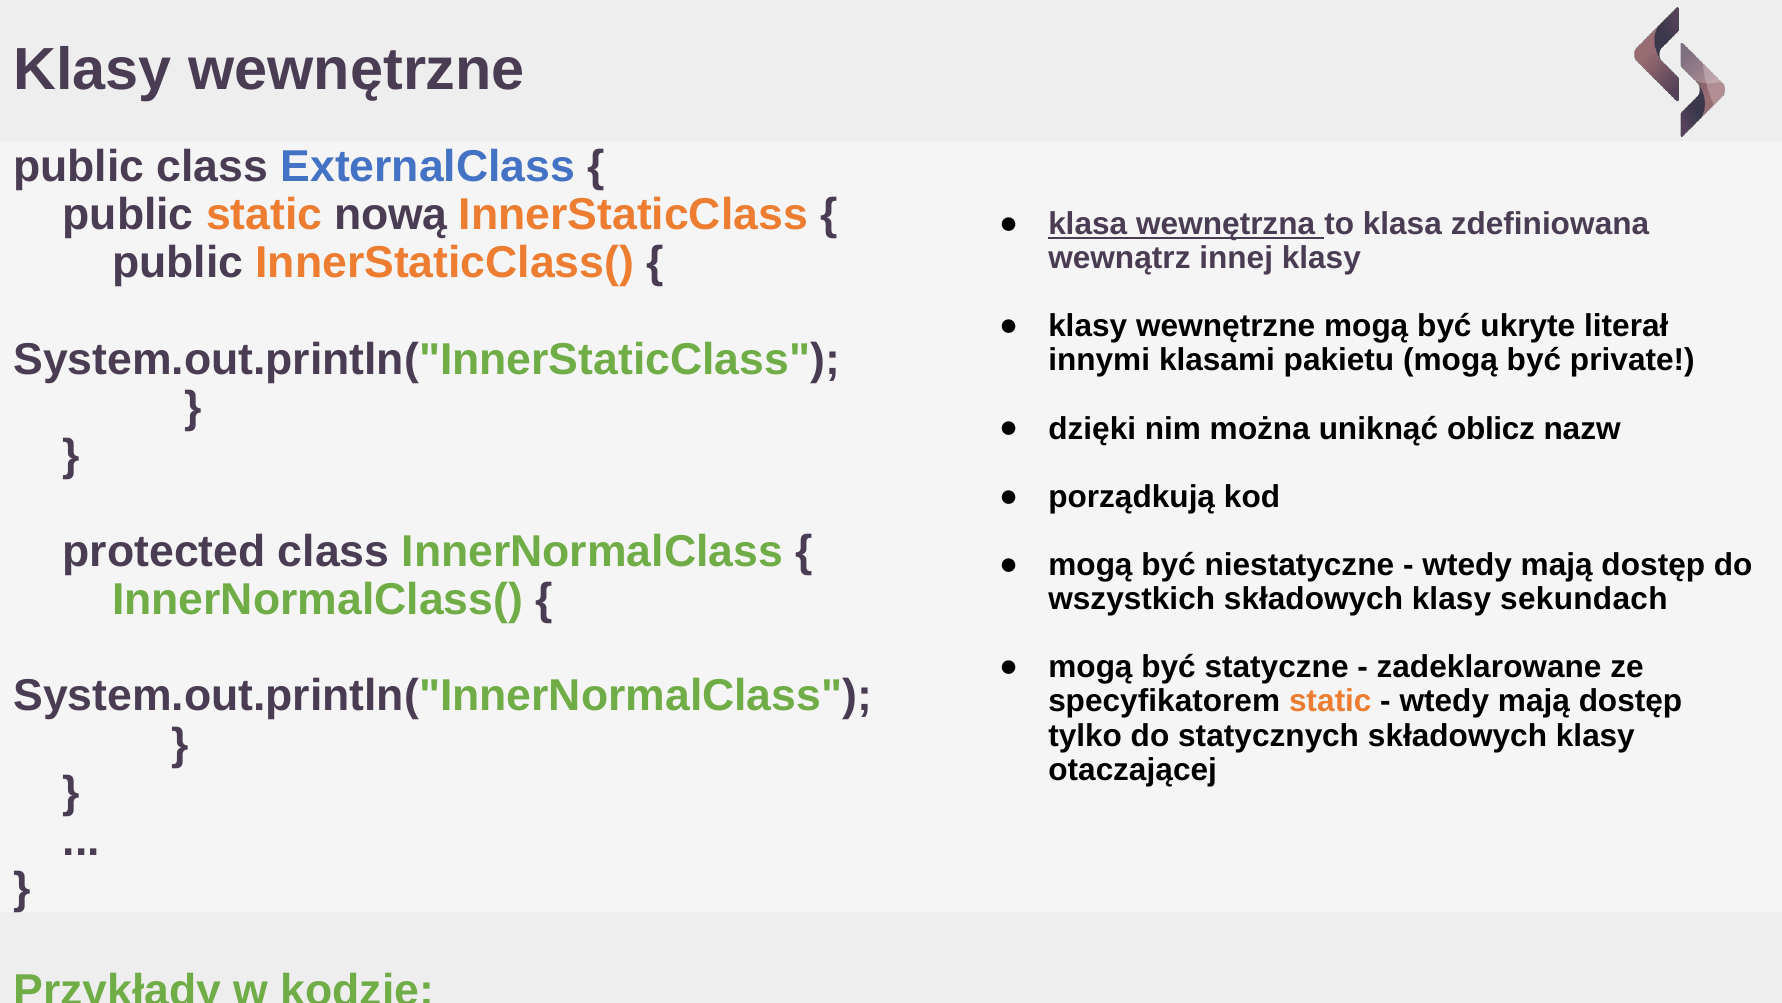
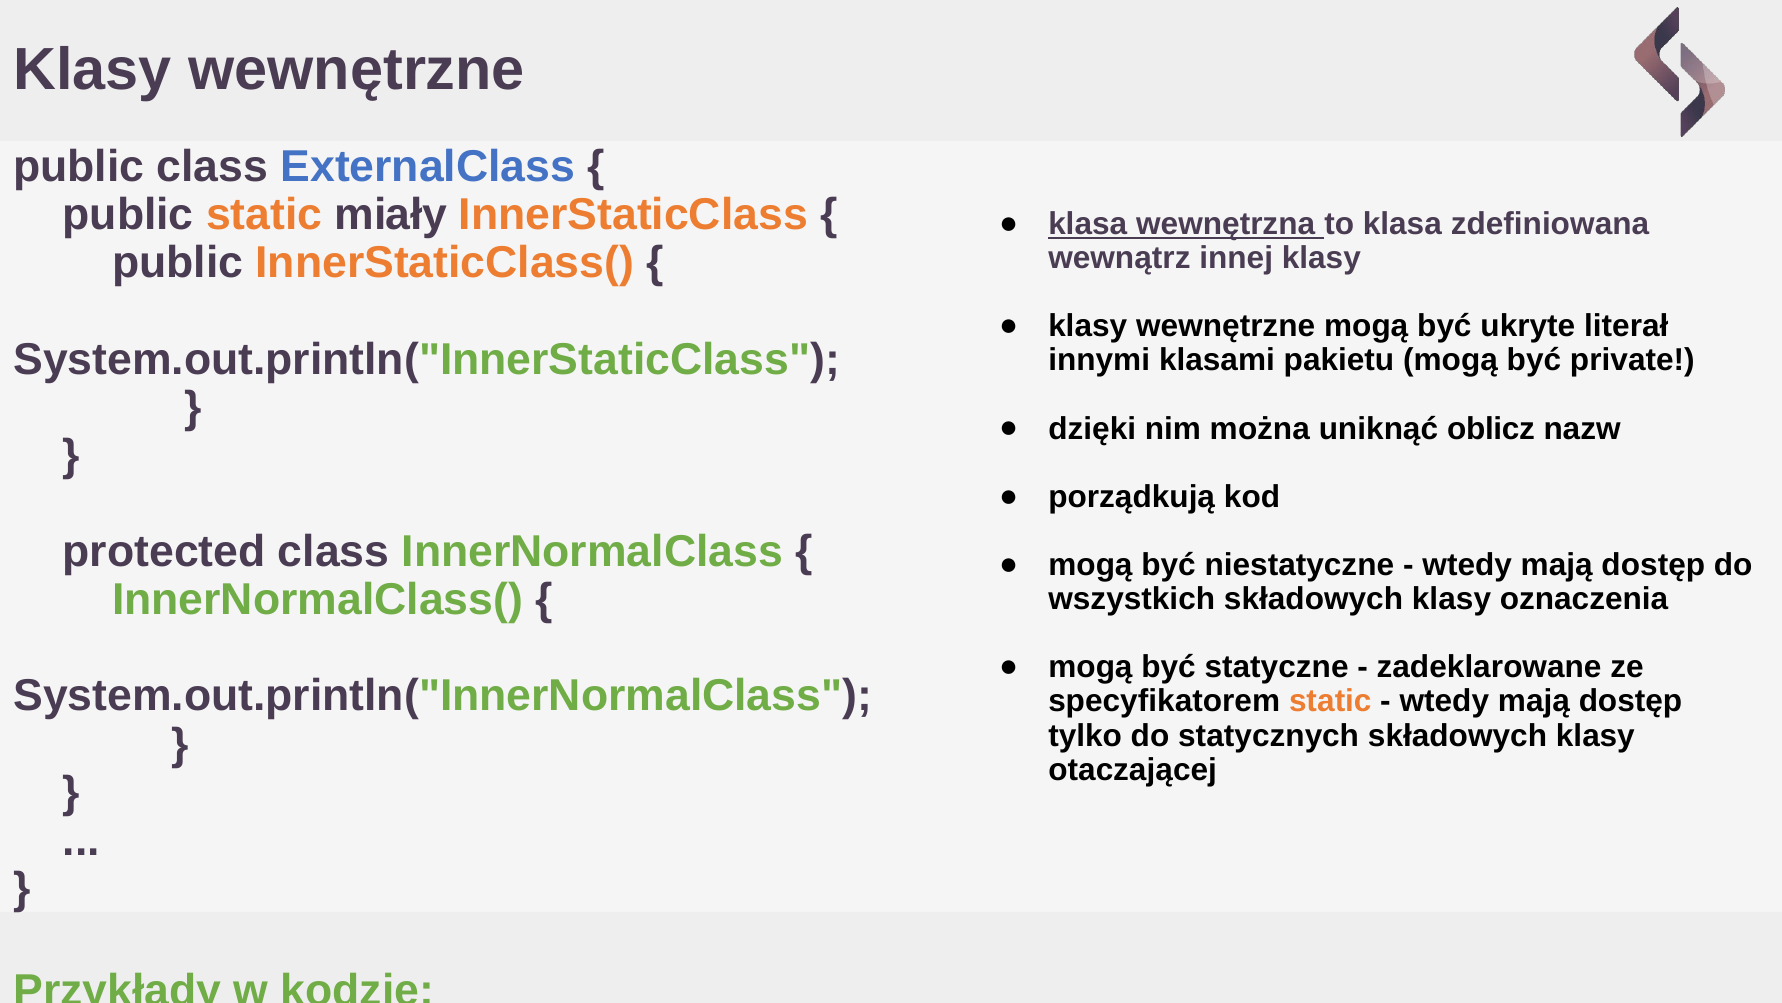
nową: nową -> miały (391, 215)
sekundach: sekundach -> oznaczenia (1584, 599)
